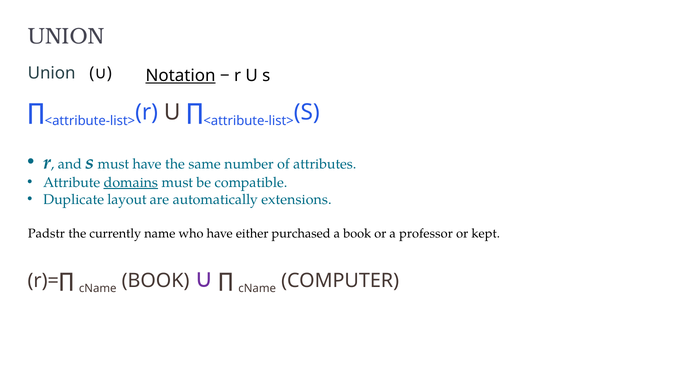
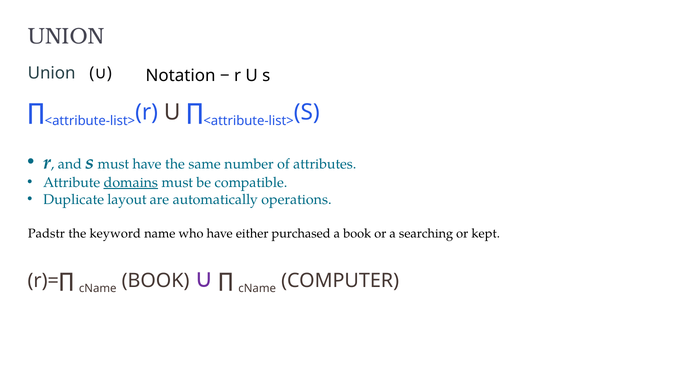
Notation underline: present -> none (181, 76)
extensions: extensions -> operations (296, 199)
currently: currently -> keyword (115, 233)
professor: professor -> searching (426, 233)
